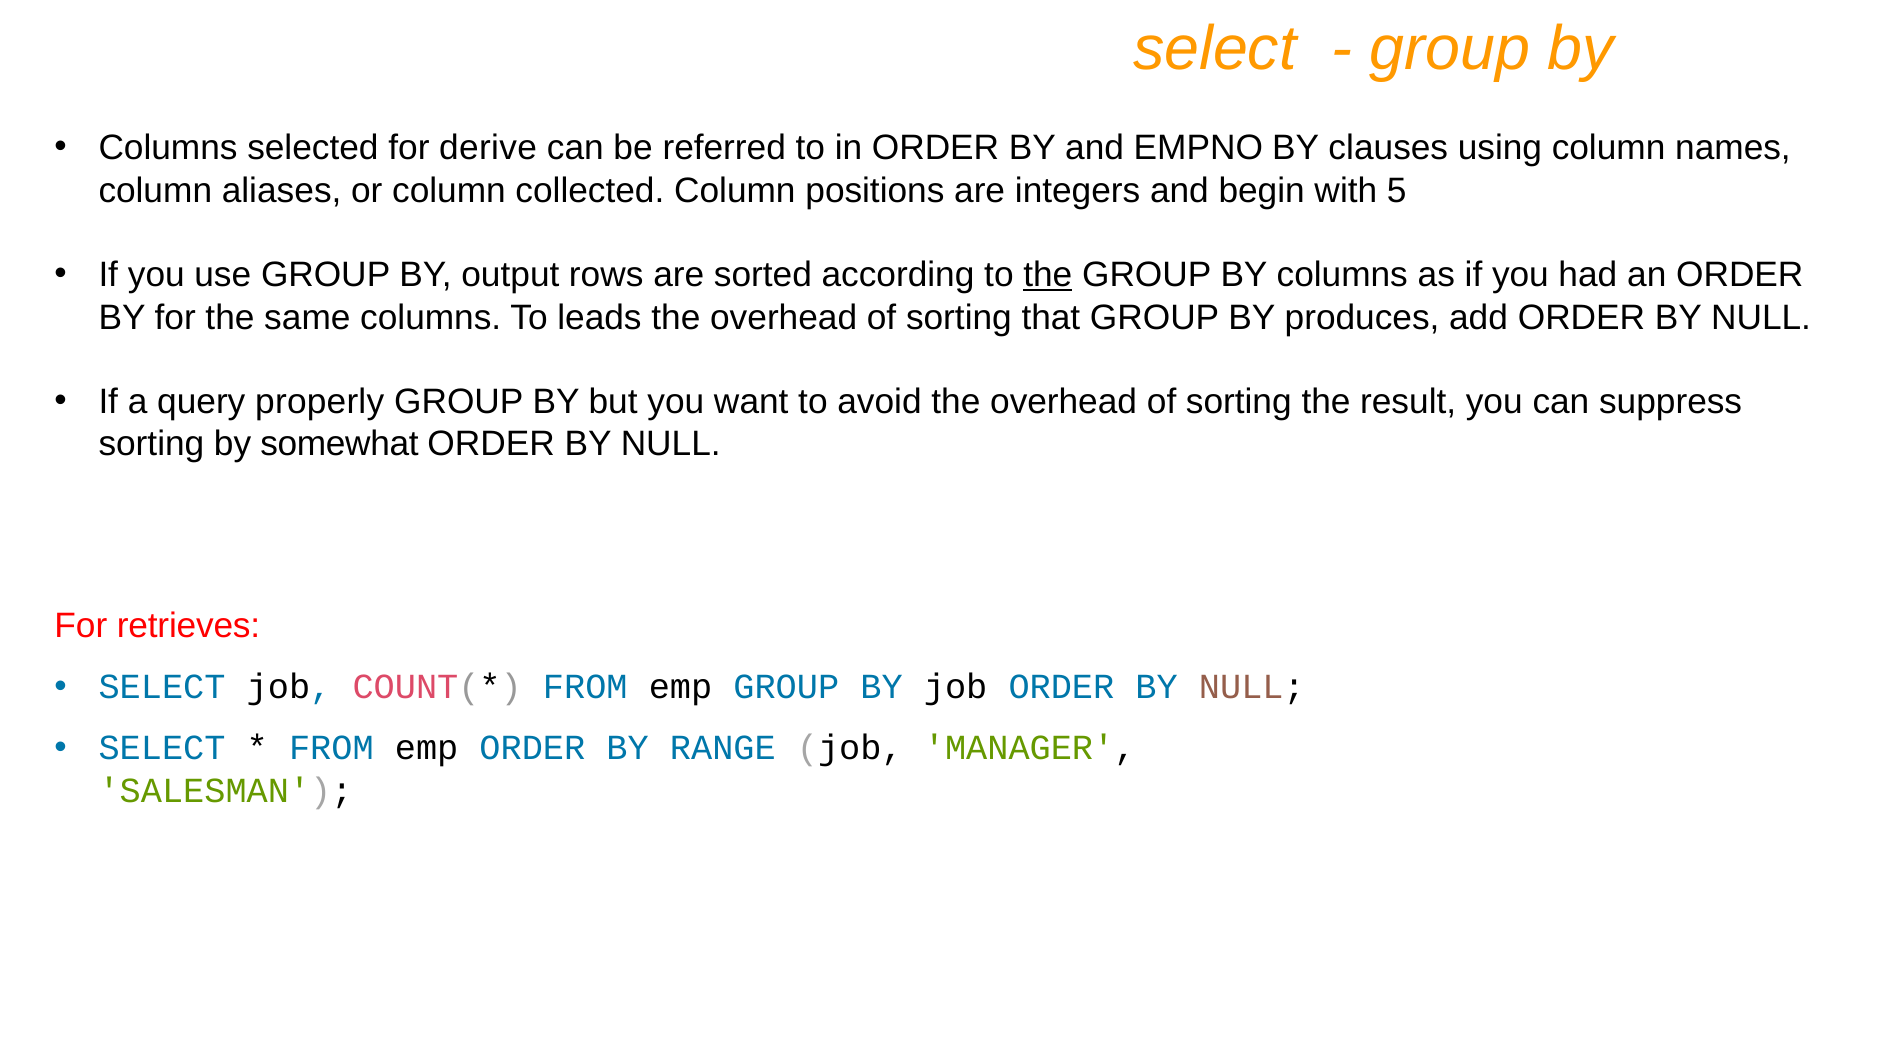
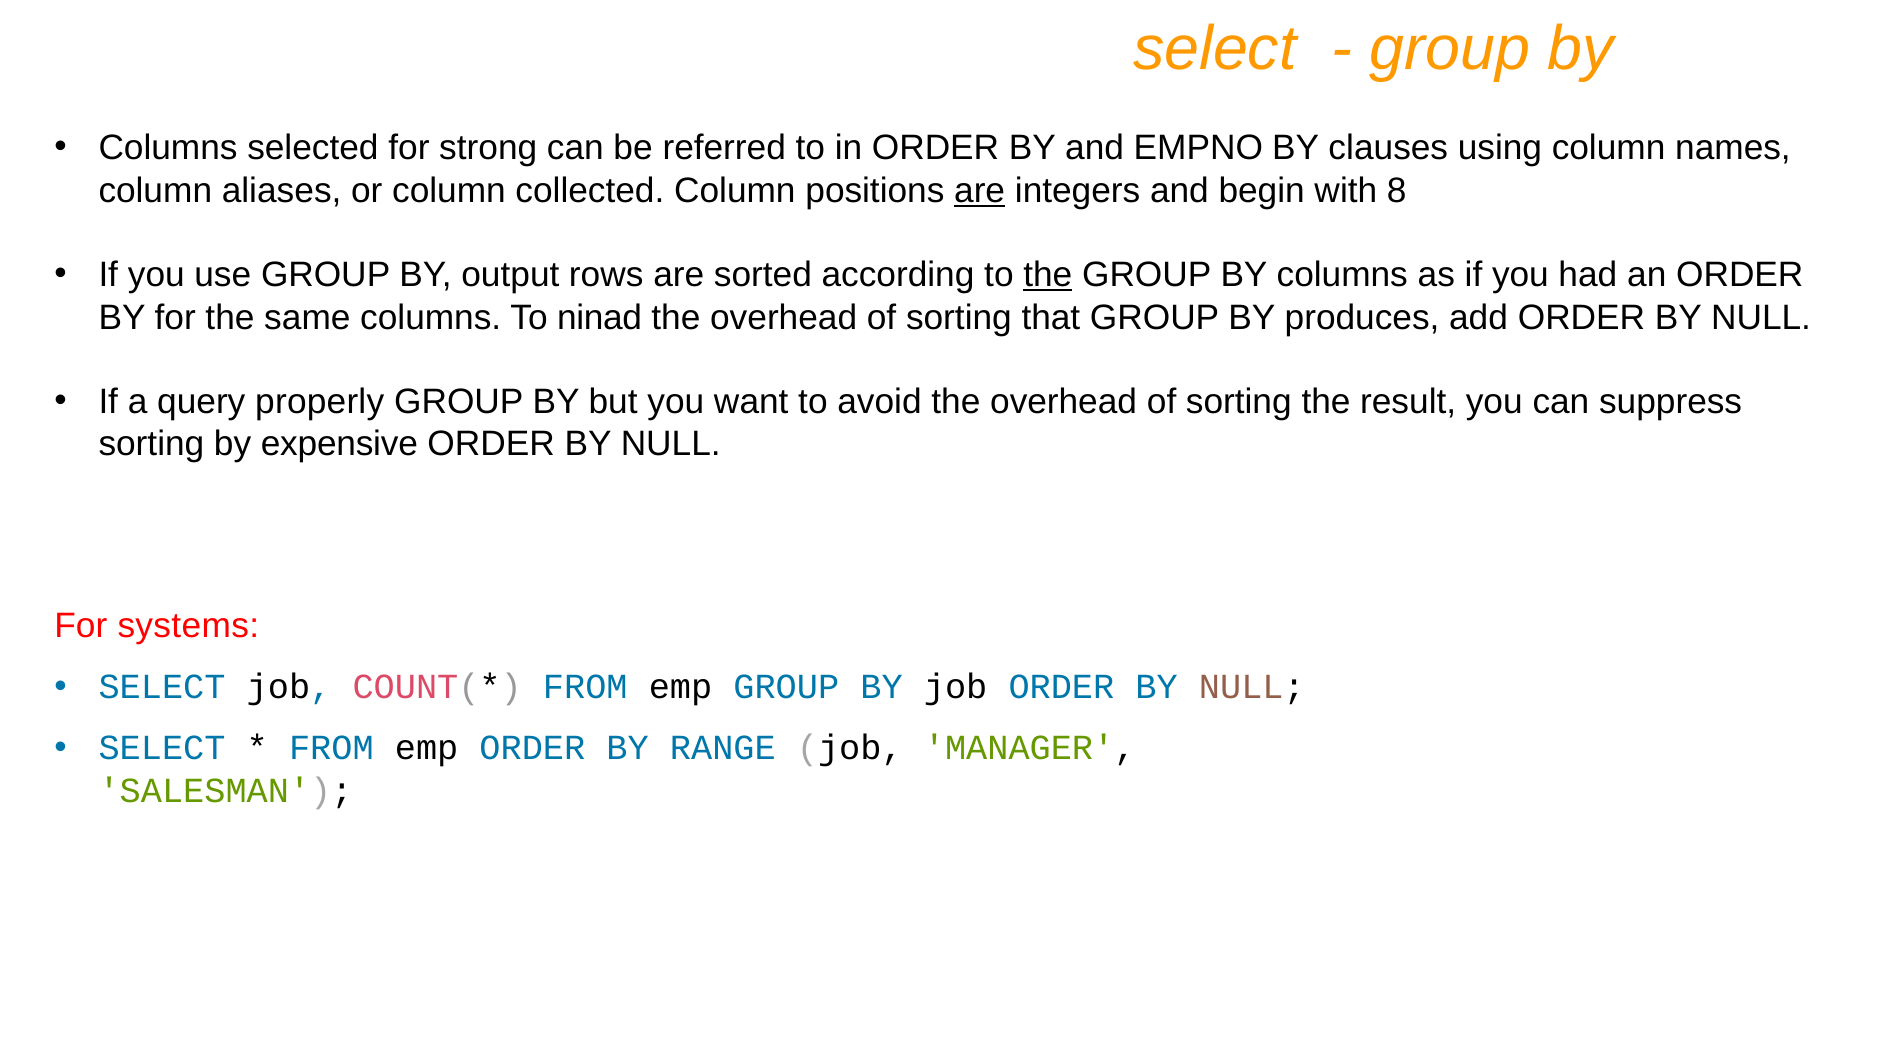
derive: derive -> strong (488, 148)
are underline: none -> present (980, 190)
5: 5 -> 8 (1397, 190)
leads: leads -> ninad (600, 317)
somewhat: somewhat -> expensive (339, 444)
retrieves: retrieves -> systems (188, 626)
